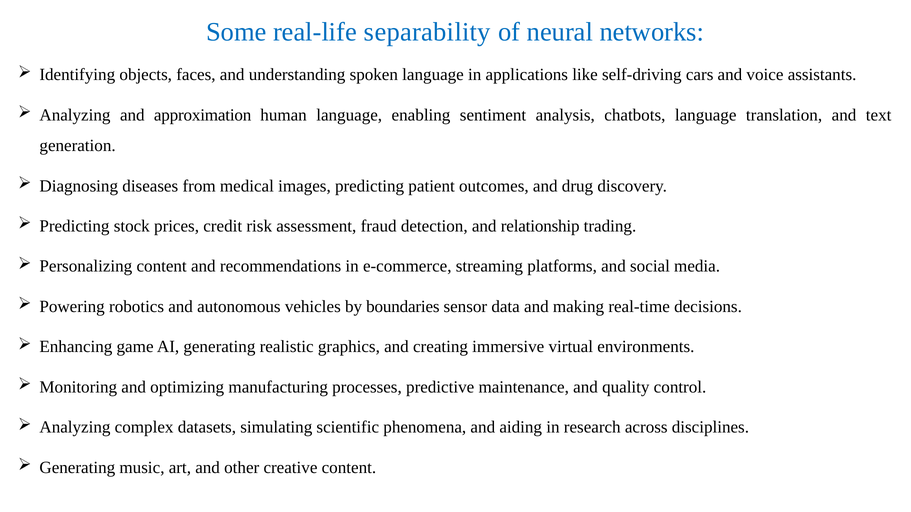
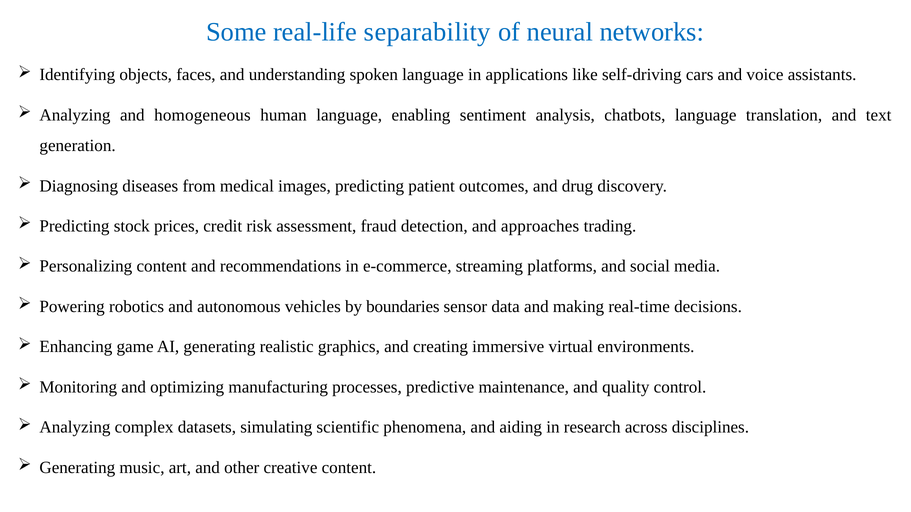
approximation: approximation -> homogeneous (202, 115)
relationship: relationship -> approaches (540, 226)
